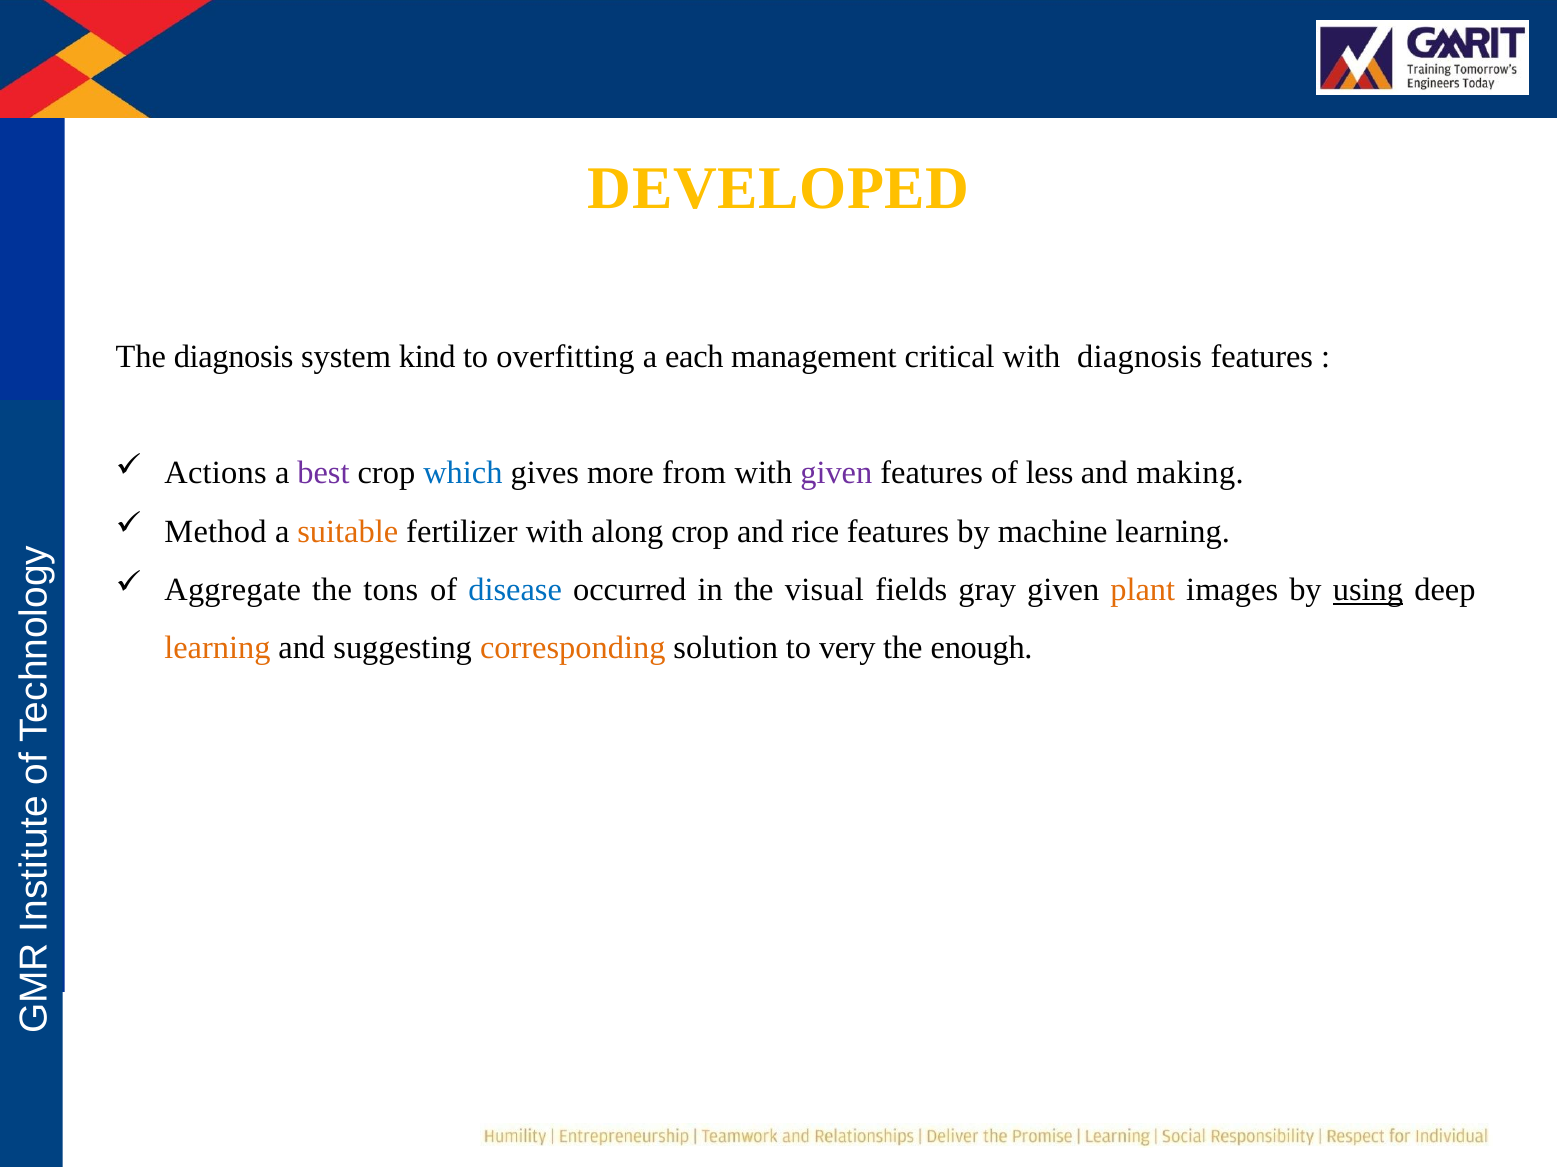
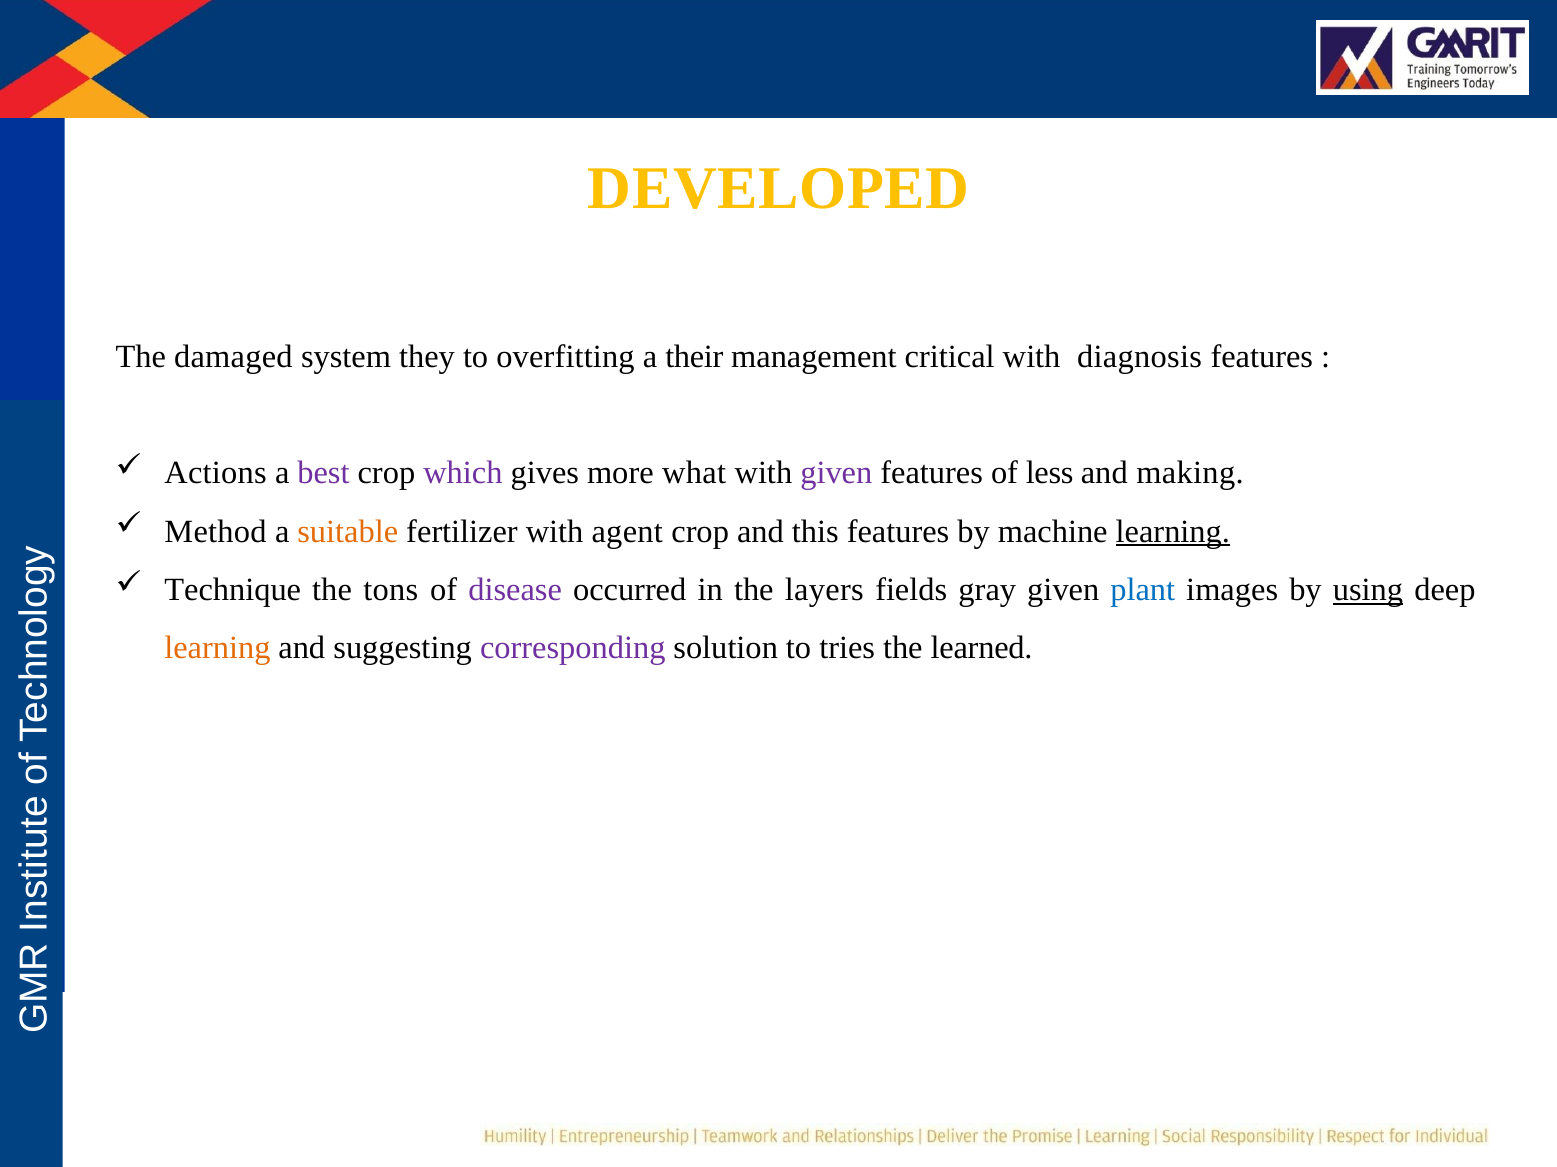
The diagnosis: diagnosis -> damaged (233, 357)
kind: kind -> they (427, 357)
each: each -> their (694, 357)
which colour: blue -> purple (463, 473)
from: from -> what (694, 473)
along: along -> agent (627, 532)
rice: rice -> this (815, 532)
learning underline: none -> present (1173, 532)
Aggregate: Aggregate -> Technique (233, 590)
disease colour: blue -> purple (515, 590)
visual: visual -> layers (824, 590)
plant colour: orange -> blue (1143, 590)
corresponding colour: orange -> purple (573, 648)
very: very -> tries (847, 648)
enough: enough -> learned (982, 648)
